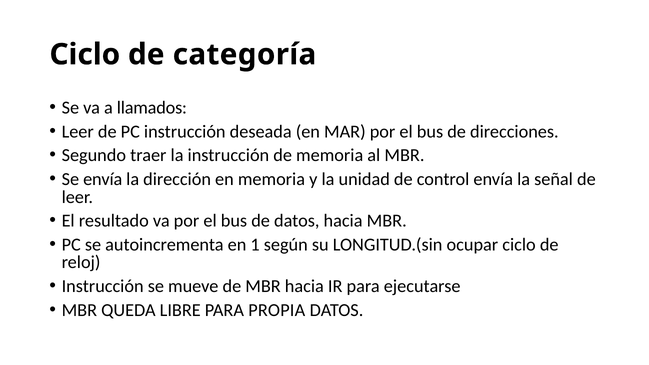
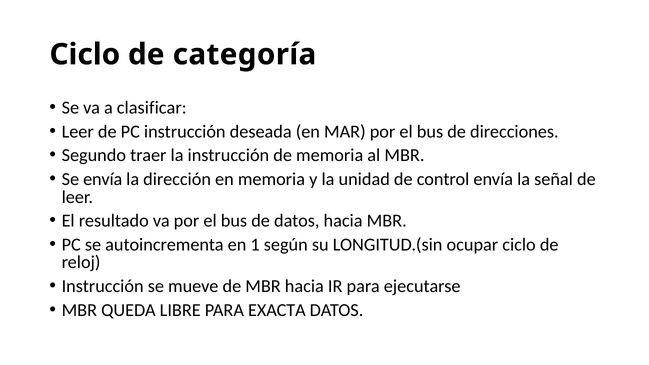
llamados: llamados -> clasificar (152, 108)
PROPIA: PROPIA -> EXACTA (277, 310)
